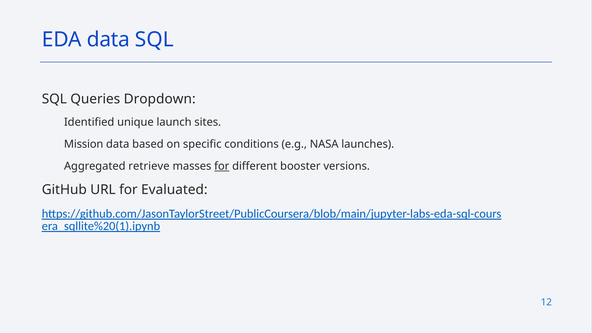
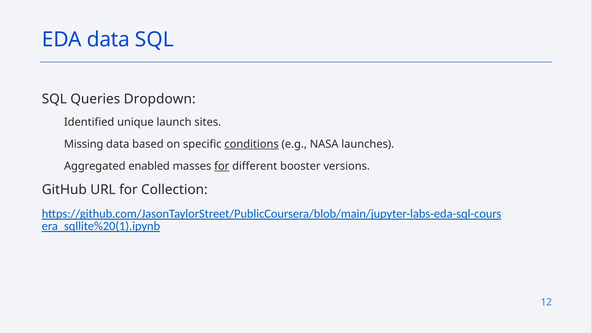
Mission: Mission -> Missing (84, 144)
conditions underline: none -> present (252, 144)
retrieve: retrieve -> enabled (149, 166)
Evaluated: Evaluated -> Collection (174, 190)
